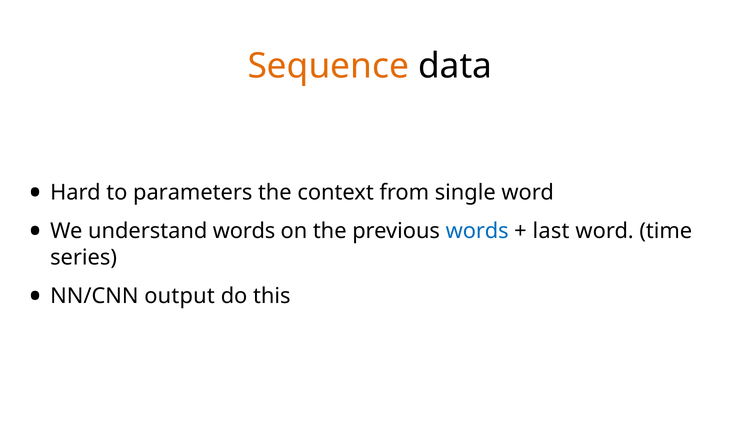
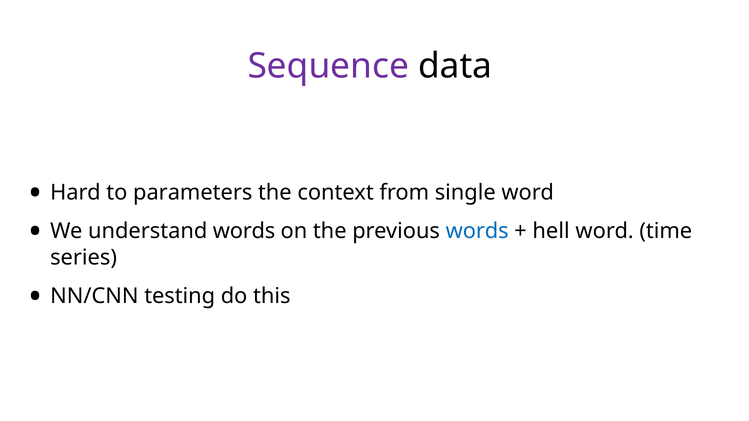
Sequence colour: orange -> purple (328, 66)
last: last -> hell (551, 231)
output: output -> testing (180, 296)
